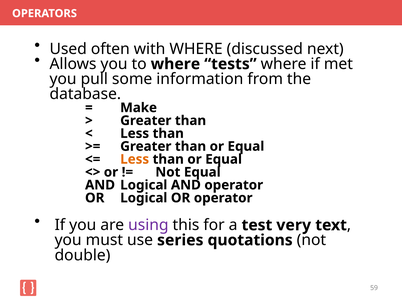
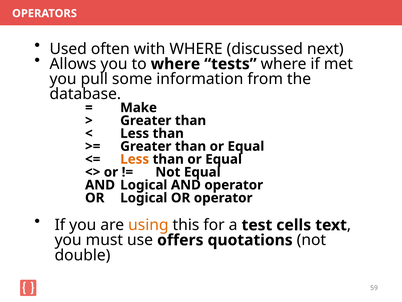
using colour: purple -> orange (148, 225)
very: very -> cells (294, 225)
series: series -> offers (180, 240)
